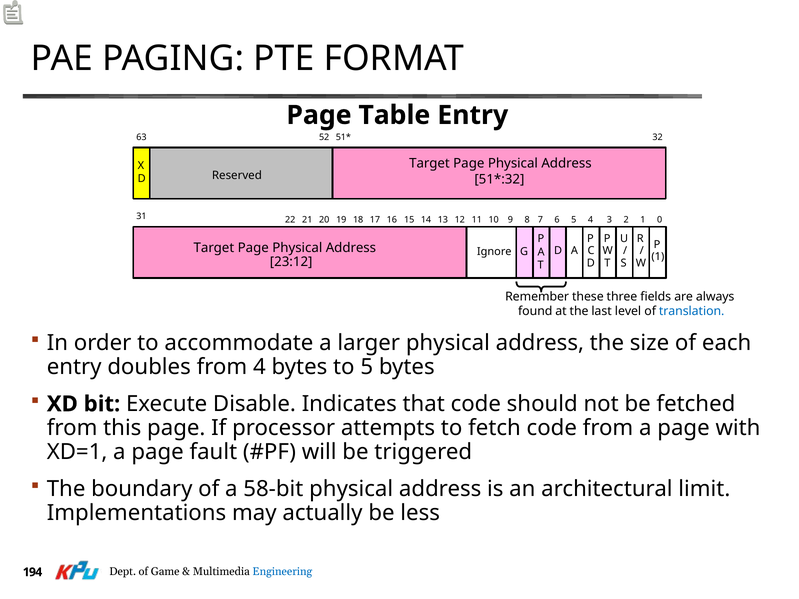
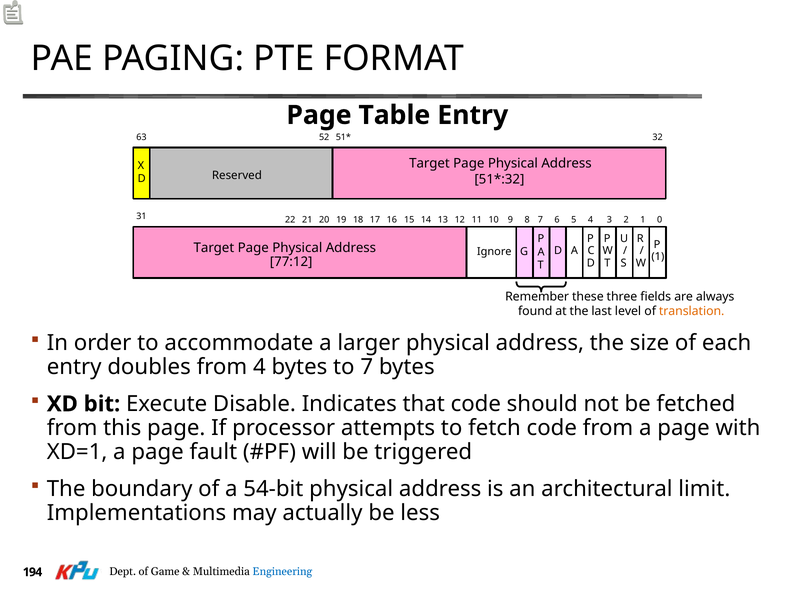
23:12: 23:12 -> 77:12 (291, 262)
translation colour: blue -> orange (692, 311)
to 5: 5 -> 7 (367, 367)
58-bit: 58-bit -> 54-bit (273, 489)
